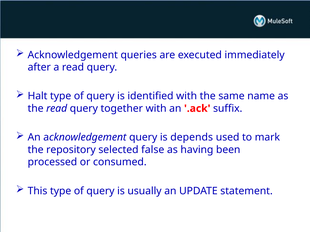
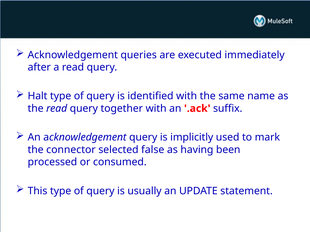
depends: depends -> implicitly (192, 138)
repository: repository -> connector (71, 150)
